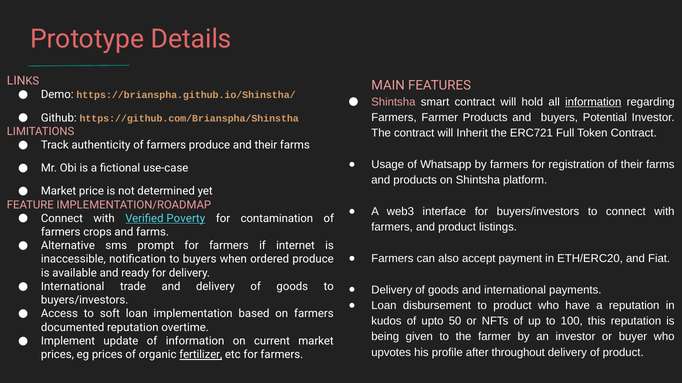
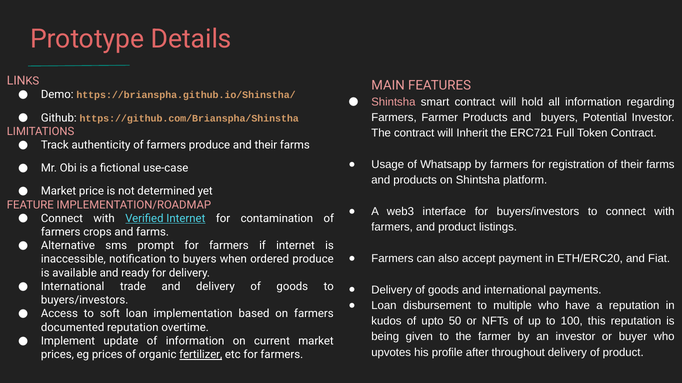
information underline: present -> none (593, 102)
Verified Poverty: Poverty -> Internet (186, 219)
to product: product -> multiple (513, 306)
